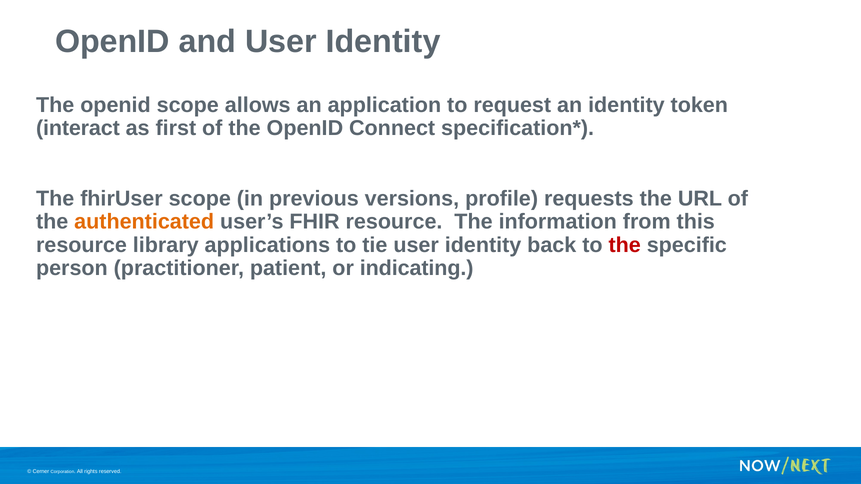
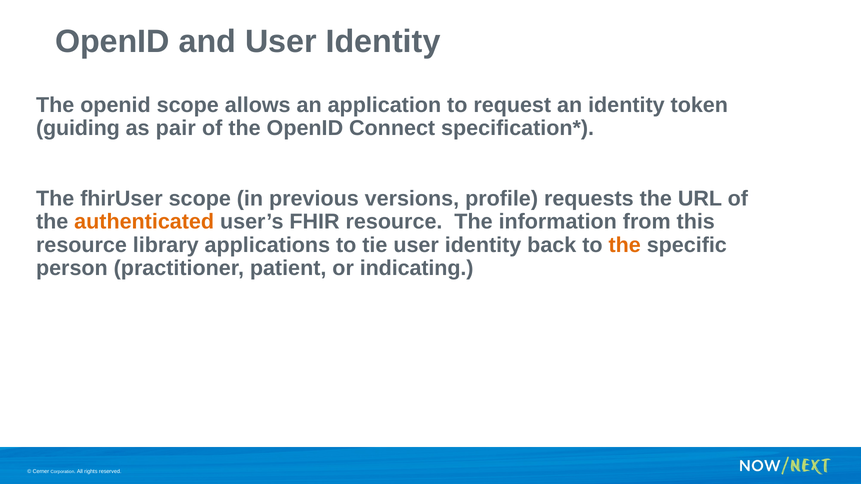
interact: interact -> guiding (78, 128)
first: first -> pair (176, 128)
the colour: red -> orange (625, 245)
